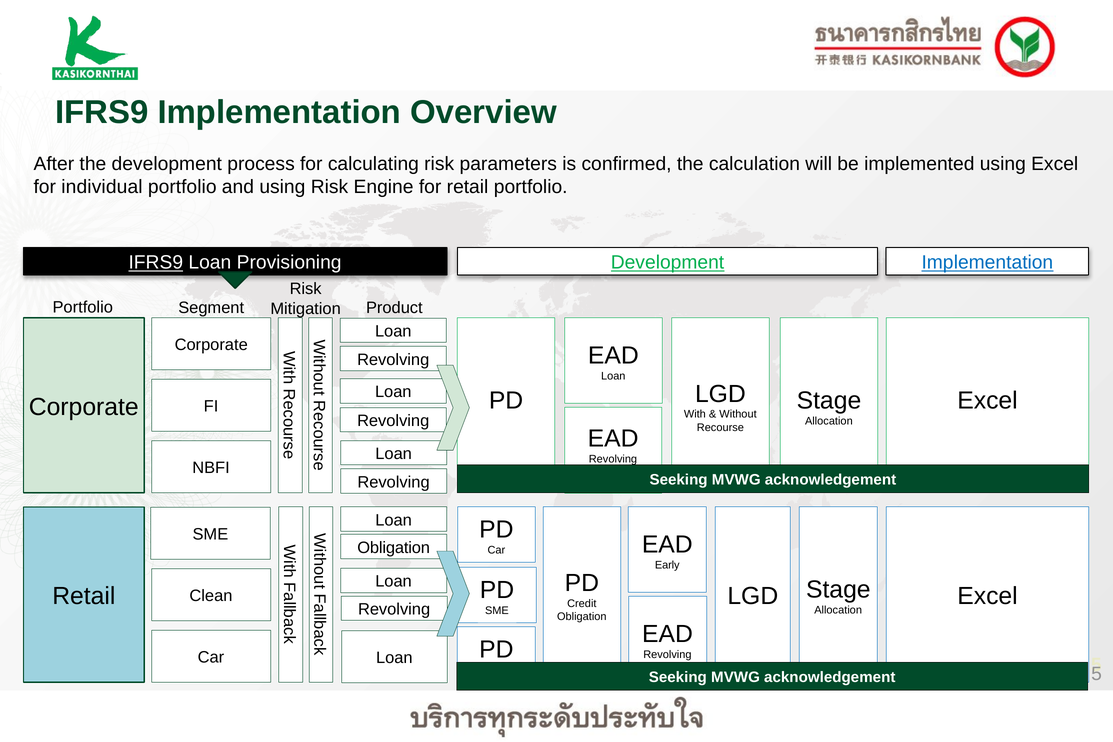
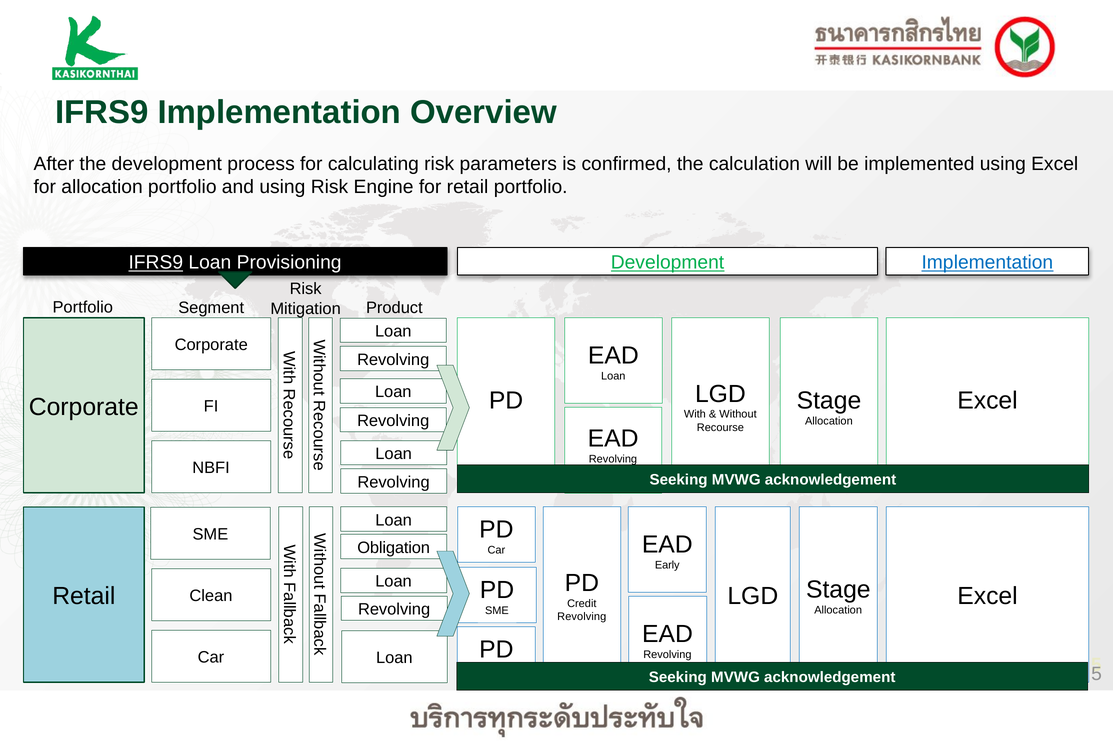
for individual: individual -> allocation (102, 187)
Obligation: Obligation -> Revolving (582, 617)
